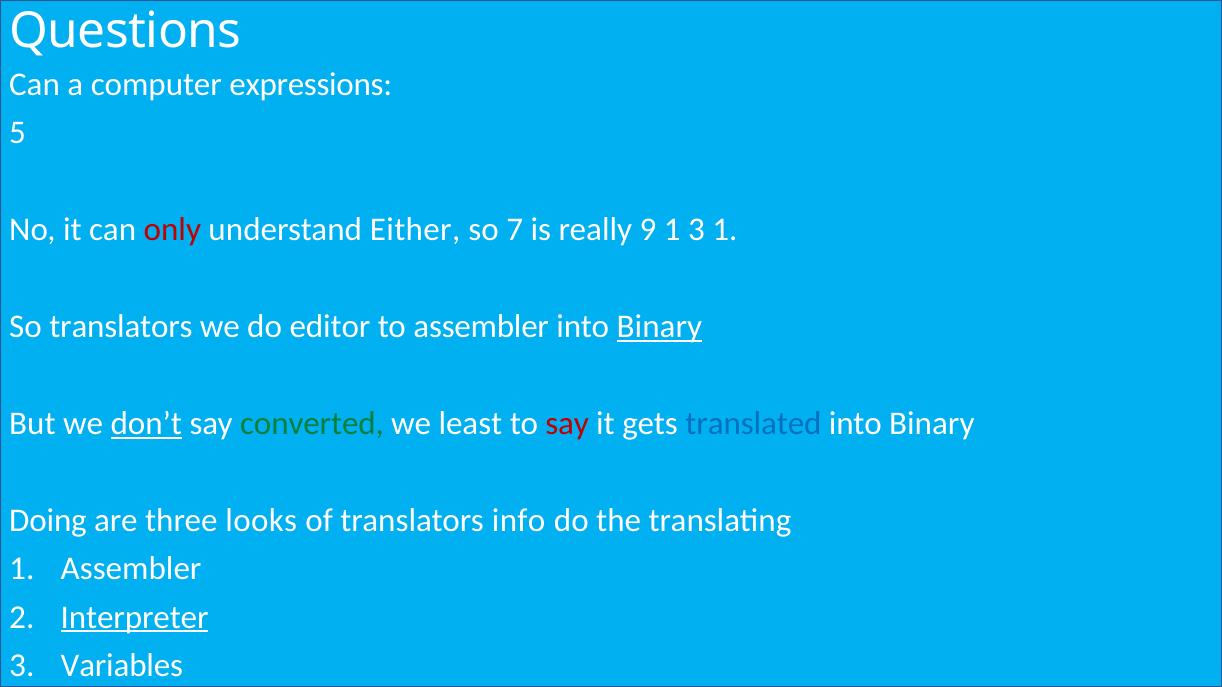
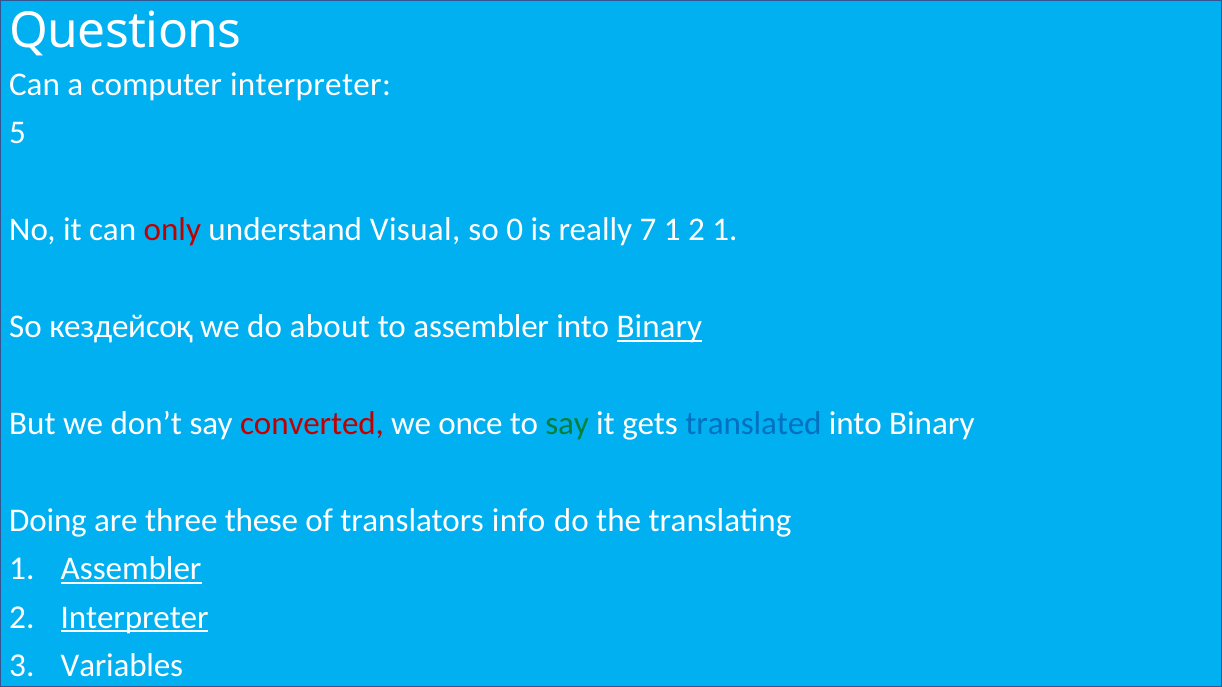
computer expressions: expressions -> interpreter (310, 85)
Either: Either -> Visual (415, 230)
7: 7 -> 0 (515, 230)
9: 9 -> 7 (648, 230)
1 3: 3 -> 2 (696, 230)
So translators: translators -> кездейсоқ (121, 327)
editor: editor -> about (330, 327)
don’t underline: present -> none (146, 424)
converted colour: green -> red (312, 424)
least: least -> once (471, 424)
say colour: red -> green (567, 424)
looks: looks -> these (262, 521)
Assembler underline: none -> present (131, 569)
